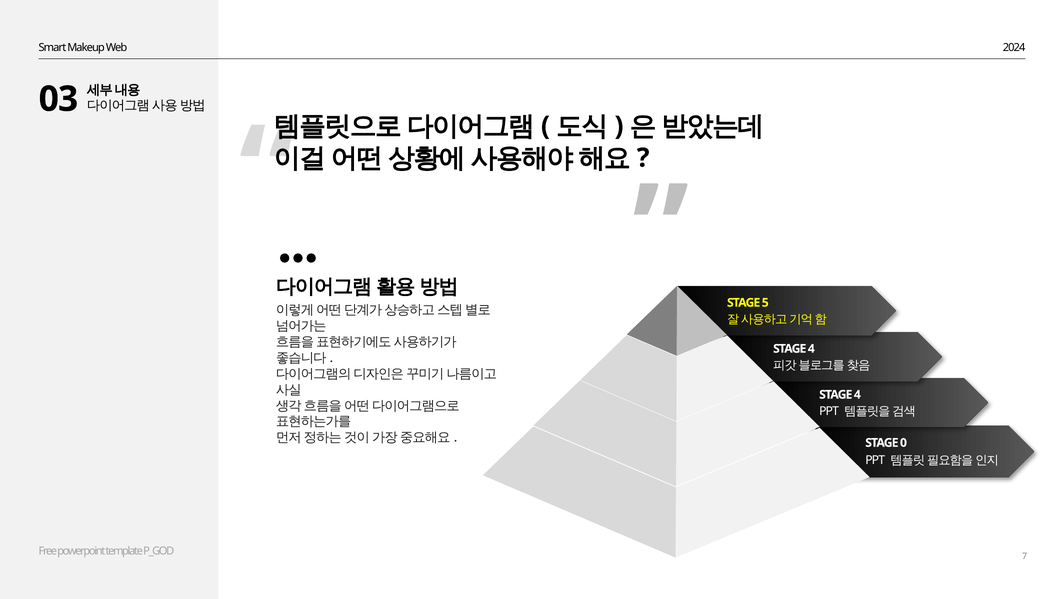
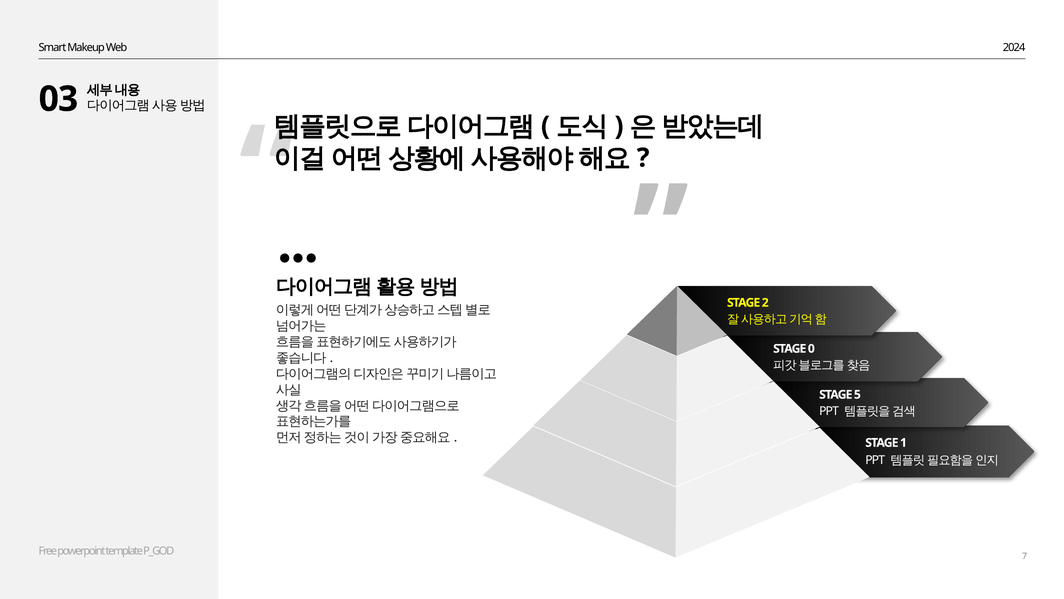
5: 5 -> 2 (765, 302)
4: 4 -> 0 (811, 348)
4: 4 -> 5 (857, 394)
0: 0 -> 1 (903, 442)
